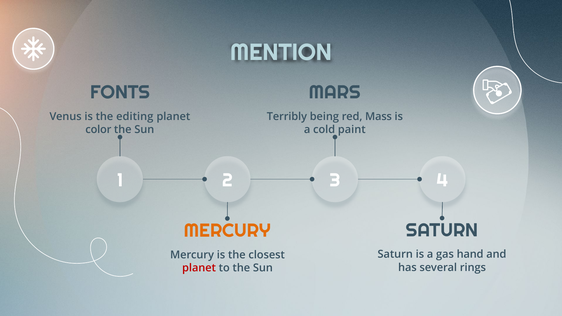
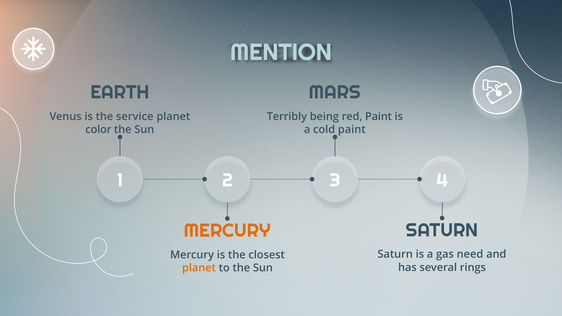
FONTS: FONTS -> EARTH (120, 92)
editing: editing -> service (135, 117)
red Mass: Mass -> Paint (379, 117)
hand: hand -> need (470, 254)
planet colour: red -> orange (199, 268)
